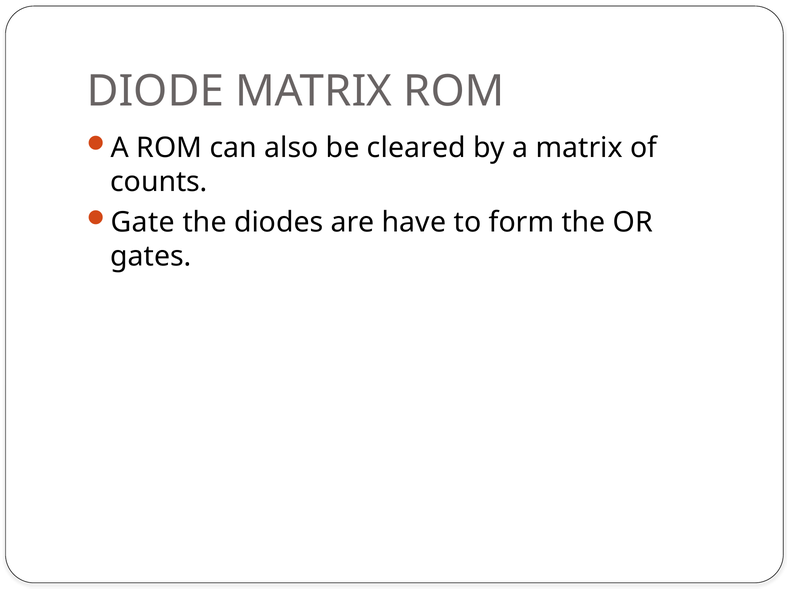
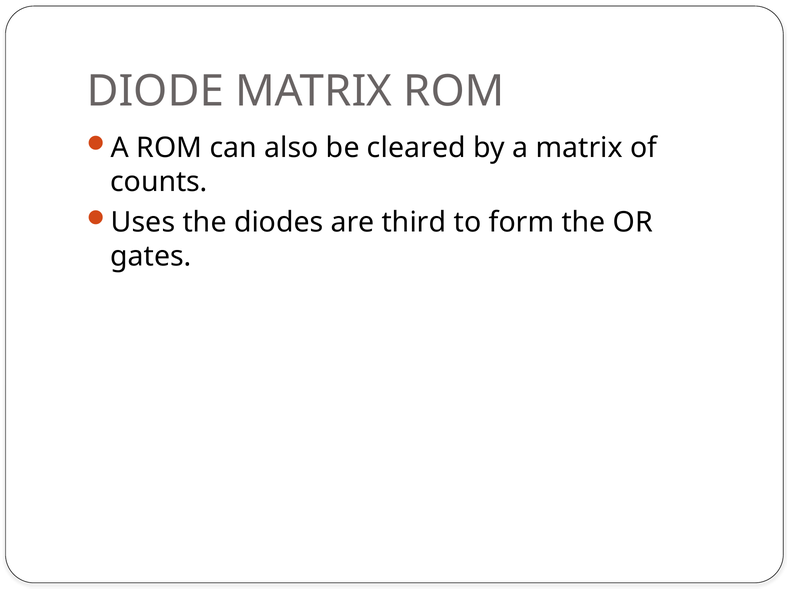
Gate: Gate -> Uses (143, 223)
have: have -> third (414, 223)
